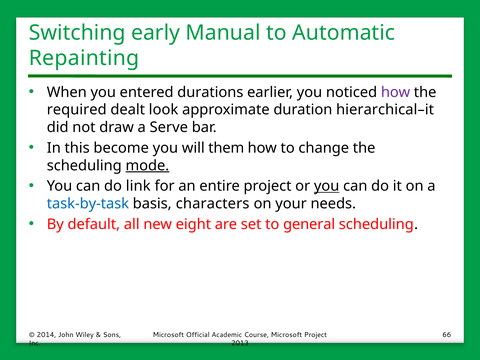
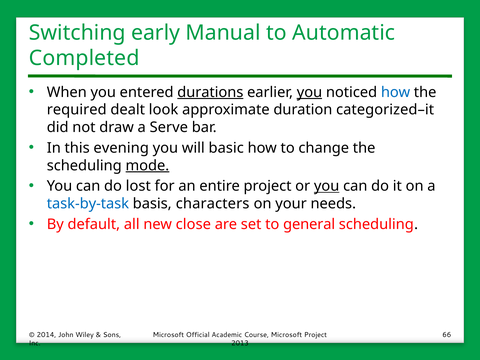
Repainting: Repainting -> Completed (84, 58)
durations underline: none -> present (210, 92)
you underline: none -> present (309, 92)
how colour: purple -> blue (396, 92)
hierarchical–it: hierarchical–it -> categorized–it (385, 110)
become: become -> evening (121, 148)
them: them -> basic (226, 148)
link: link -> lost (138, 186)
eight: eight -> close (193, 224)
